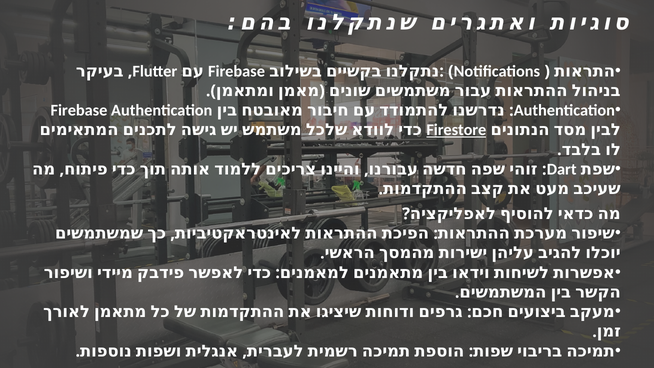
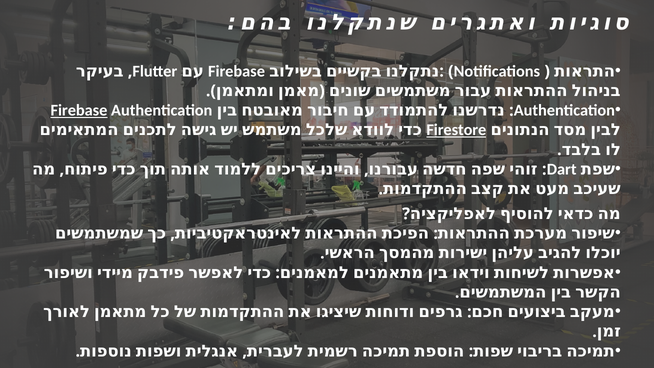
Firebase underline: none -> present (79, 110)
